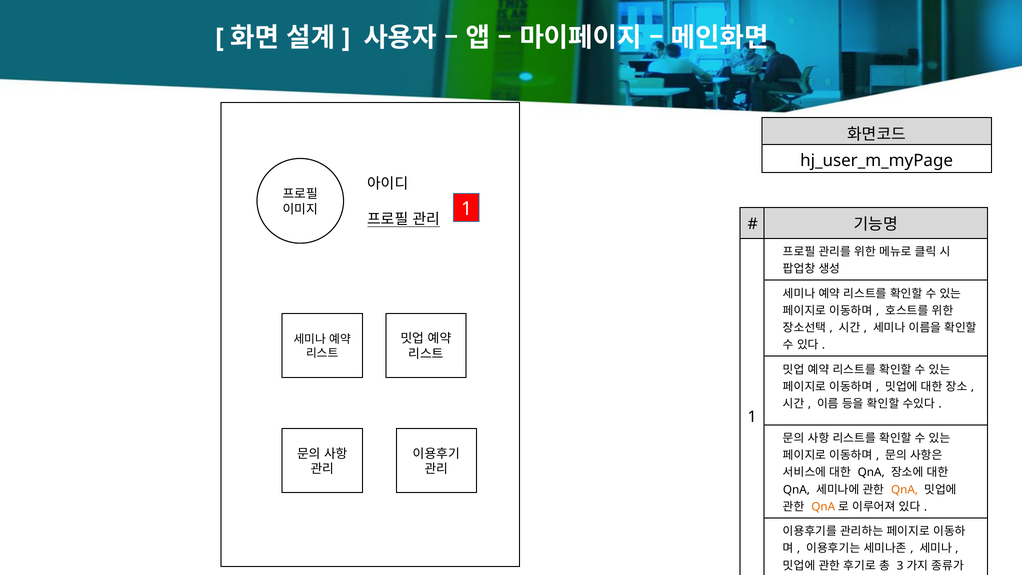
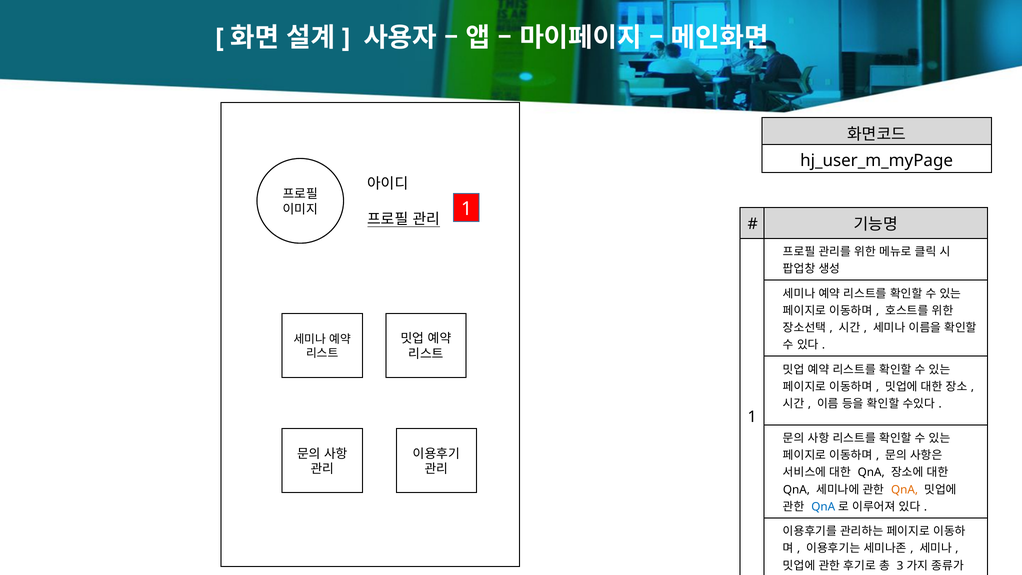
QnA colour: orange -> blue (823, 507)
